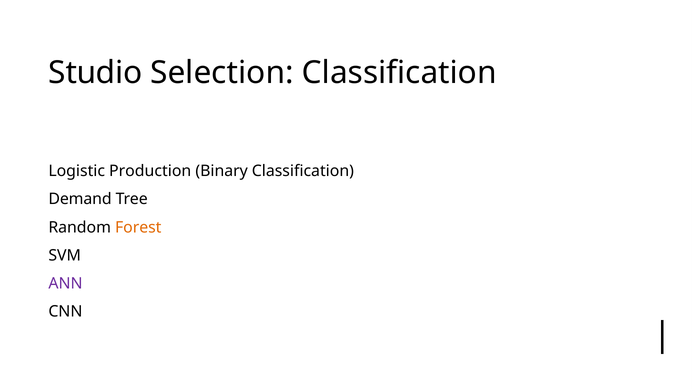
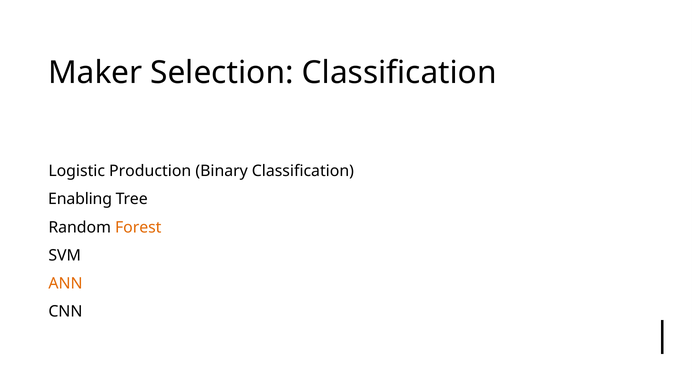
Studio: Studio -> Maker (95, 73)
Demand: Demand -> Enabling (80, 199)
ANN colour: purple -> orange (66, 284)
